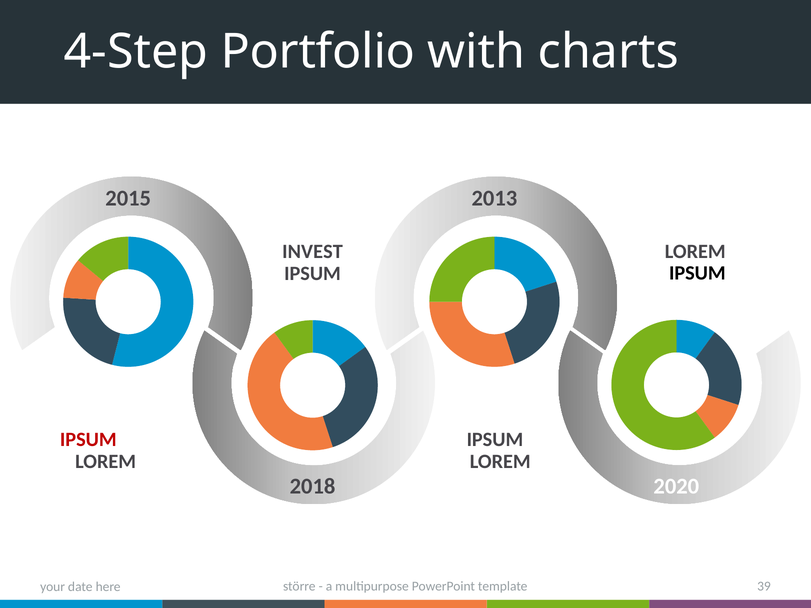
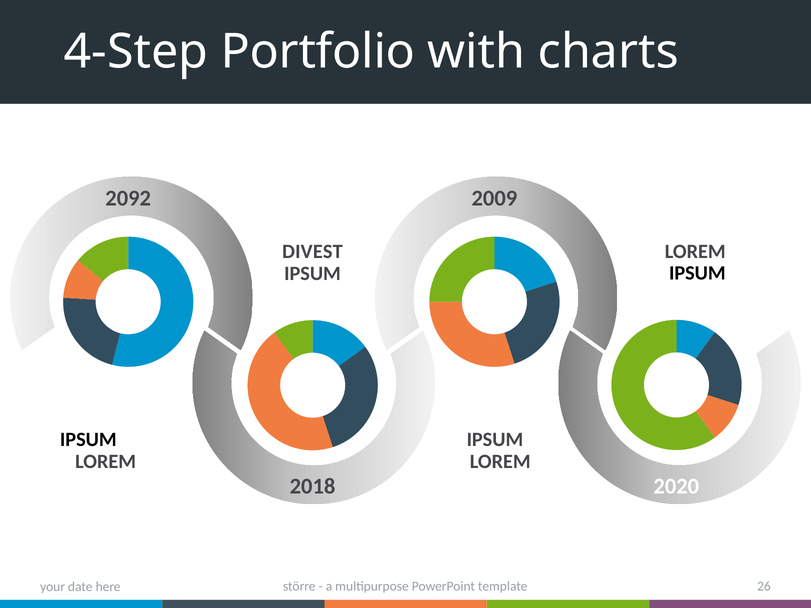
2015: 2015 -> 2092 (128, 198)
2013: 2013 -> 2009 (494, 198)
INVEST: INVEST -> DIVEST (312, 252)
IPSUM colour: red -> black (88, 440)
39: 39 -> 26 (764, 587)
